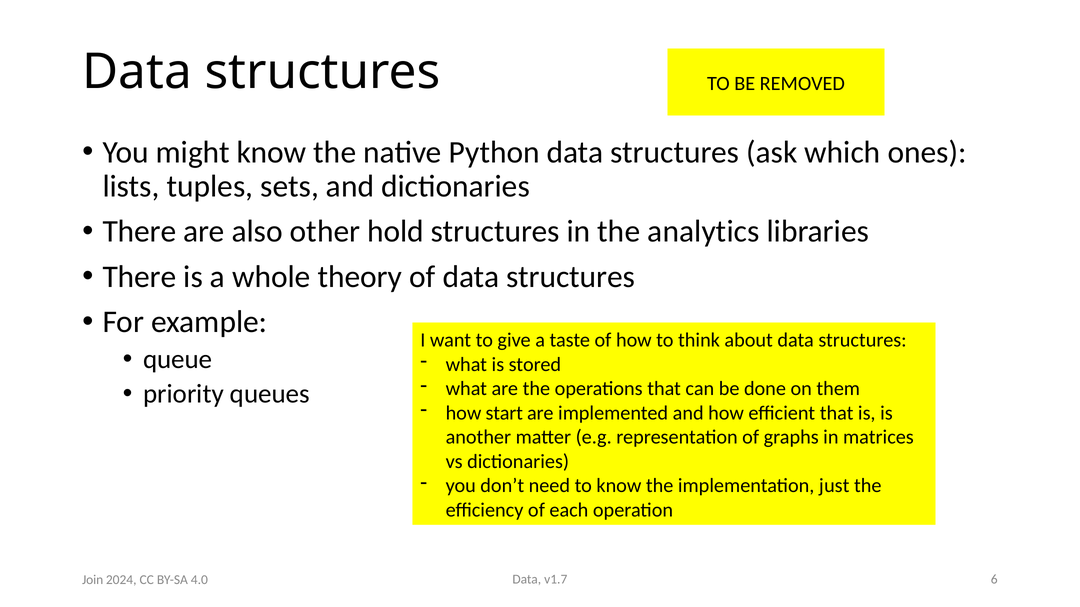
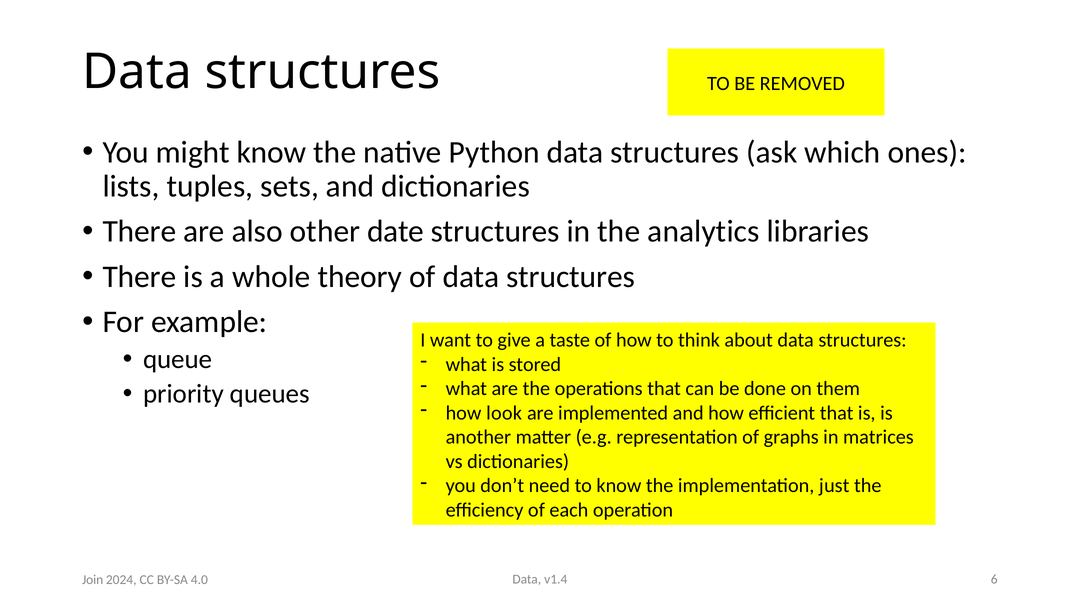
hold: hold -> date (396, 232)
start: start -> look (504, 413)
v1.7: v1.7 -> v1.4 (556, 580)
